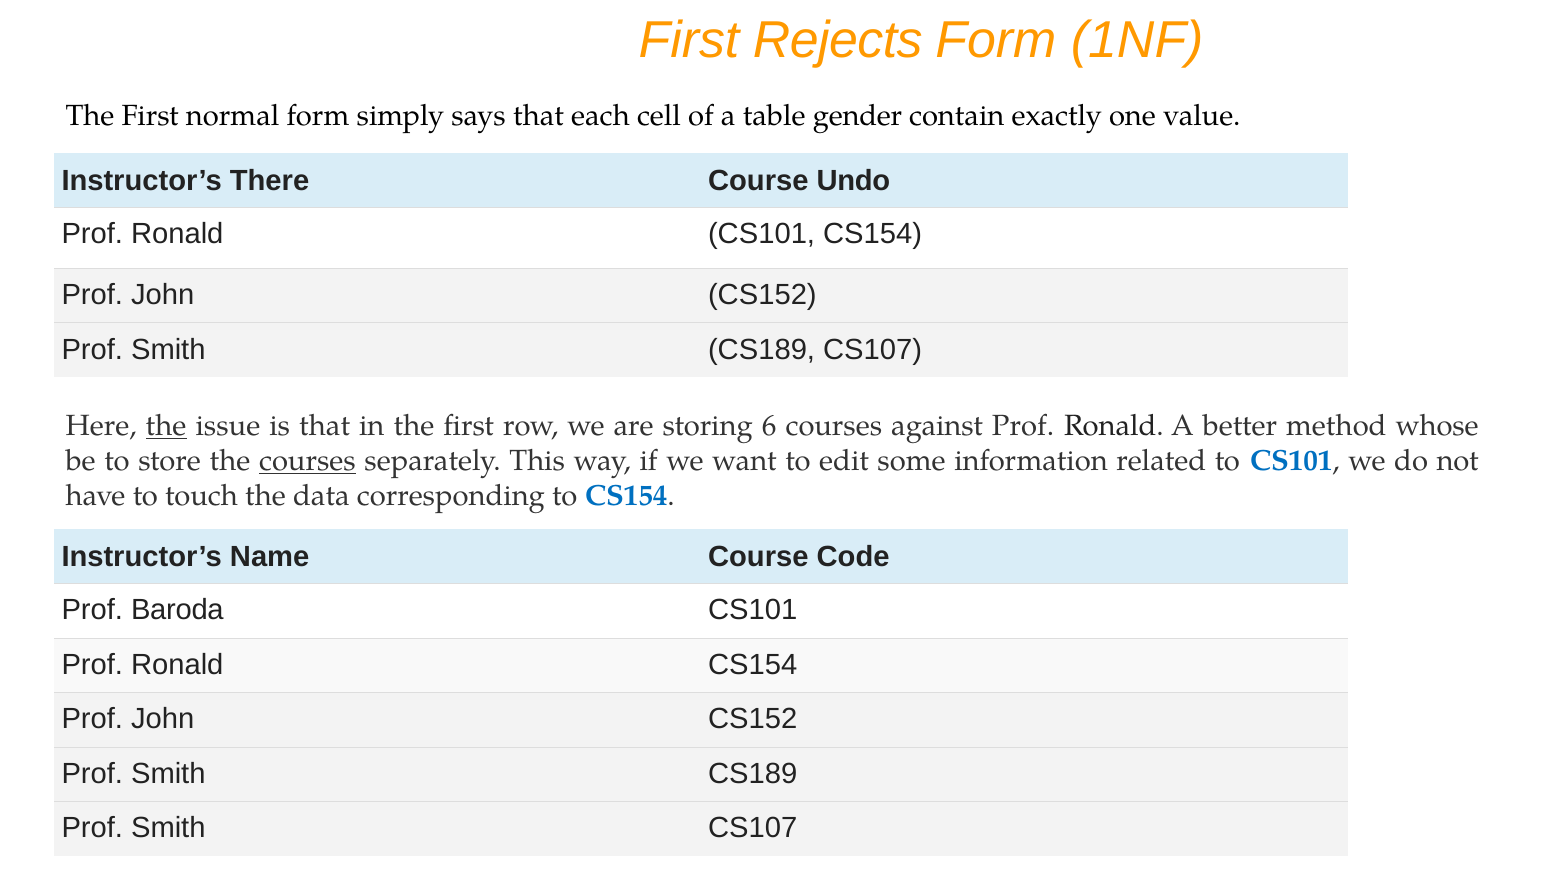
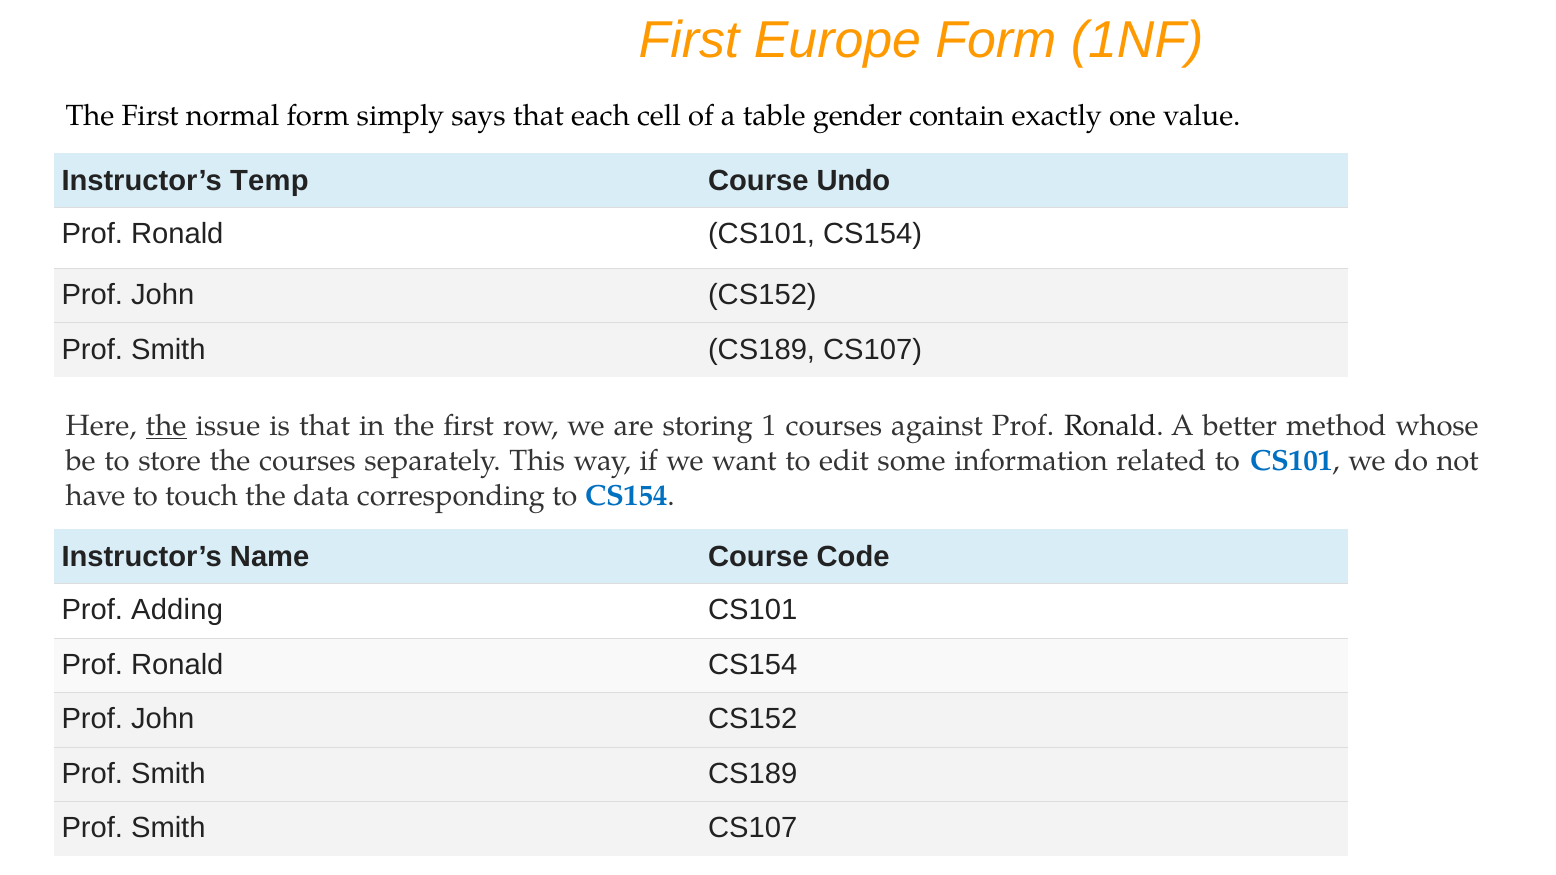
Rejects: Rejects -> Europe (837, 40)
There: There -> Temp (269, 180)
6: 6 -> 1 (769, 426)
courses underline: present -> none (307, 461)
Baroda: Baroda -> Adding (177, 610)
